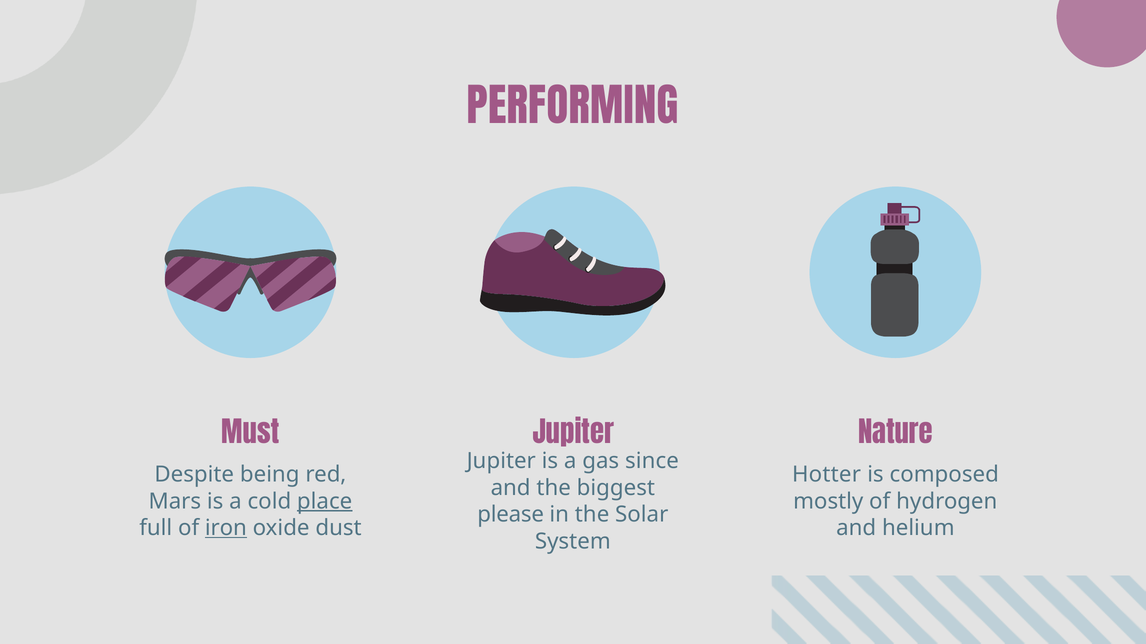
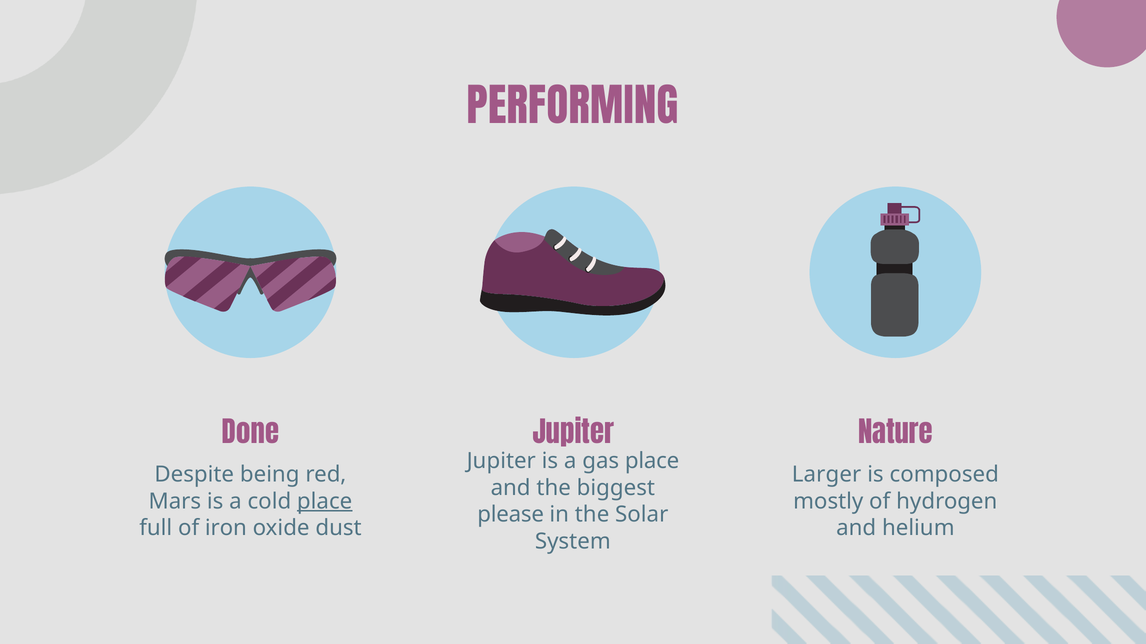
Must: Must -> Done (250, 434)
gas since: since -> place (652, 462)
Hotter: Hotter -> Larger (827, 475)
iron underline: present -> none (226, 529)
